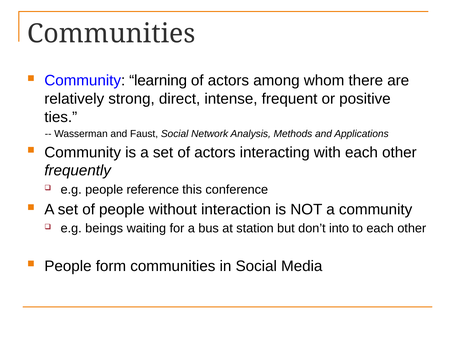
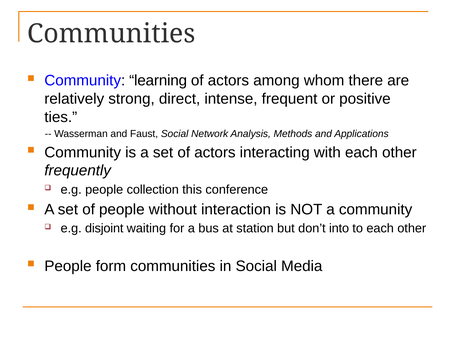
reference: reference -> collection (153, 190)
beings: beings -> disjoint (104, 229)
